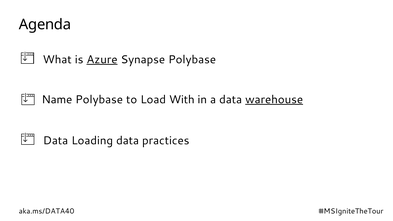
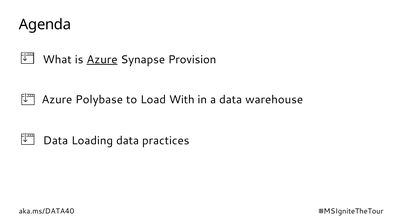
Synapse Polybase: Polybase -> Provision (192, 60)
Name: Name -> Azure (57, 100)
warehouse underline: present -> none (274, 100)
